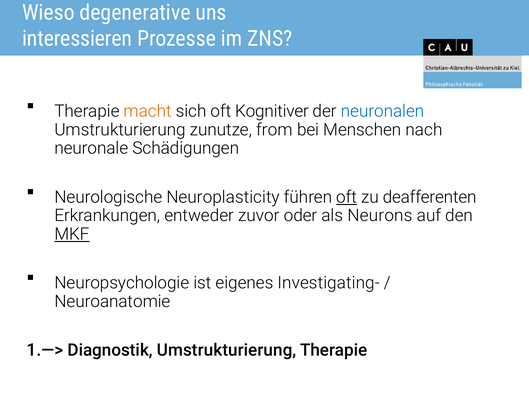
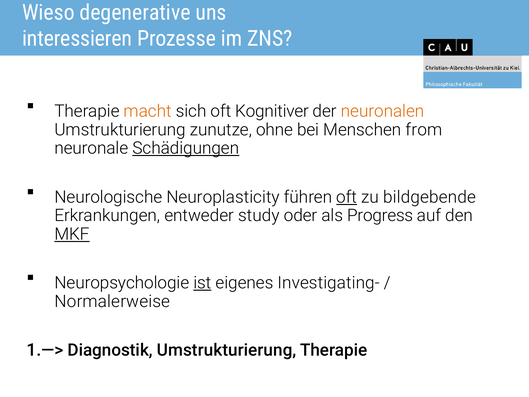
neuronalen colour: blue -> orange (383, 111)
from: from -> ohne (275, 130)
nach: nach -> from (424, 130)
Schädigungen underline: none -> present (186, 148)
deafferenten: deafferenten -> bildgebende (430, 197)
zuvor: zuvor -> study (259, 215)
Neurons: Neurons -> Progress (380, 215)
ist underline: none -> present (202, 283)
Neuroanatomie: Neuroanatomie -> Normalerweise (112, 301)
